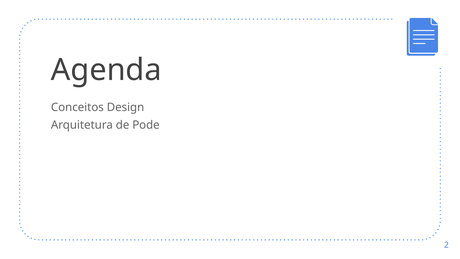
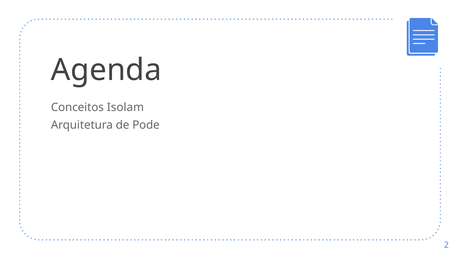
Design: Design -> Isolam (125, 107)
